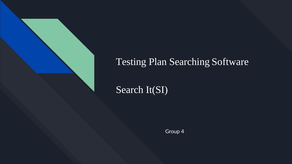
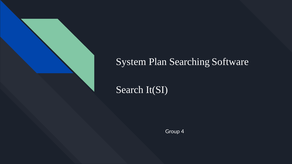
Testing: Testing -> System (131, 62)
